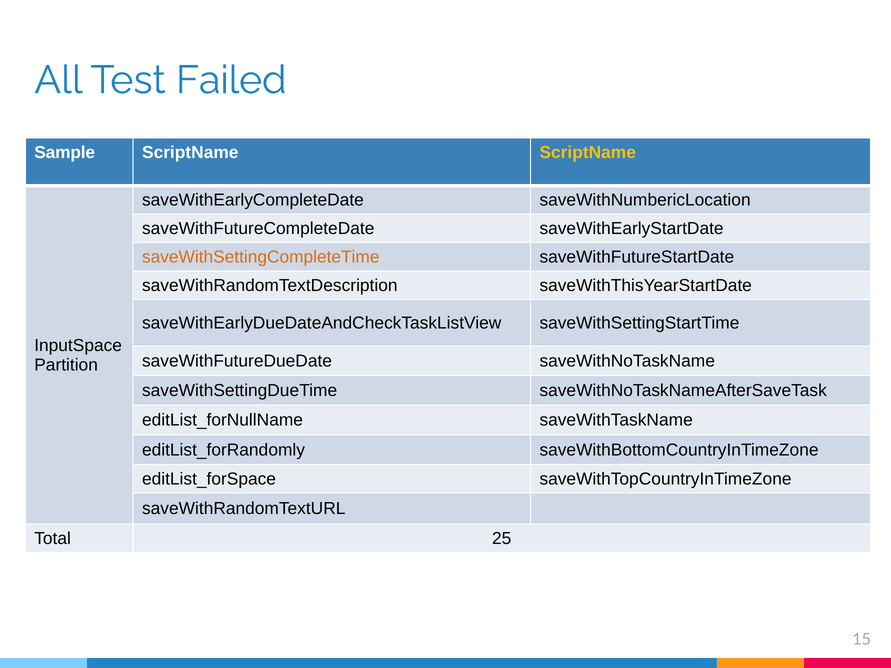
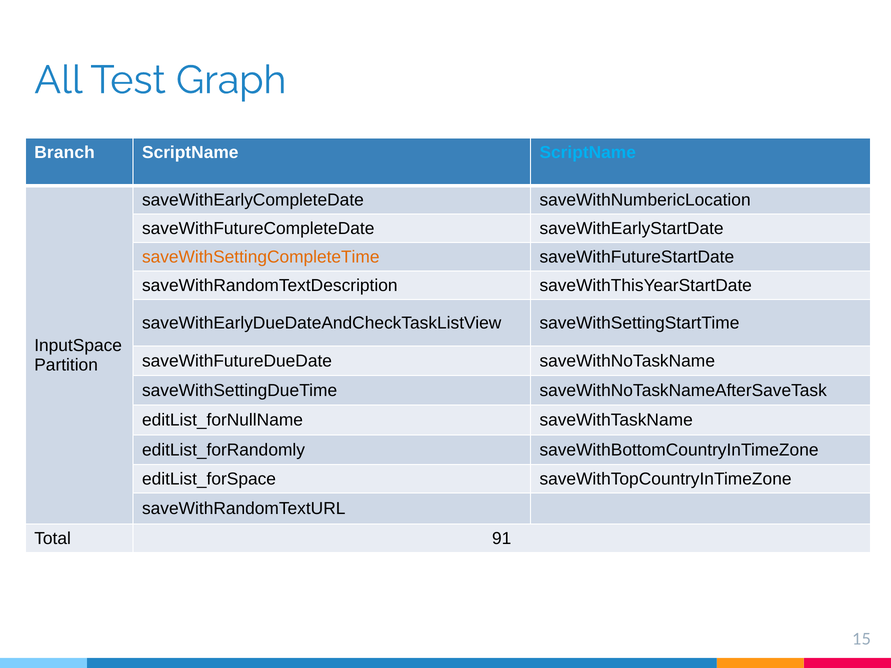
Failed: Failed -> Graph (231, 80)
Sample: Sample -> Branch (65, 152)
ScriptName colour: yellow -> light blue (588, 152)
25: 25 -> 91 (502, 539)
